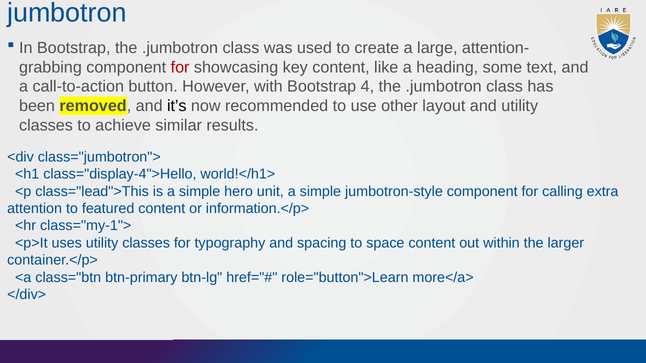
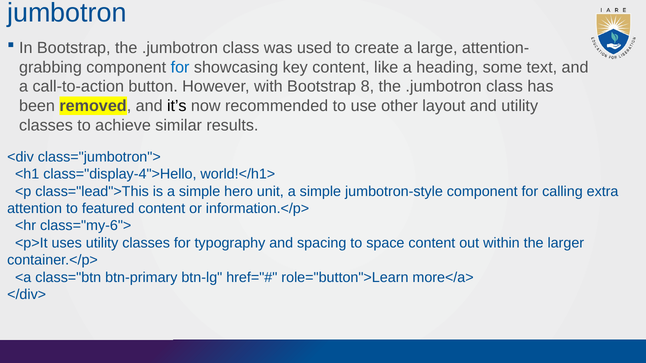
for colour: red -> blue (180, 67)
4: 4 -> 8 (367, 87)
class="my-1">: class="my-1"> -> class="my-6"> (86, 226)
